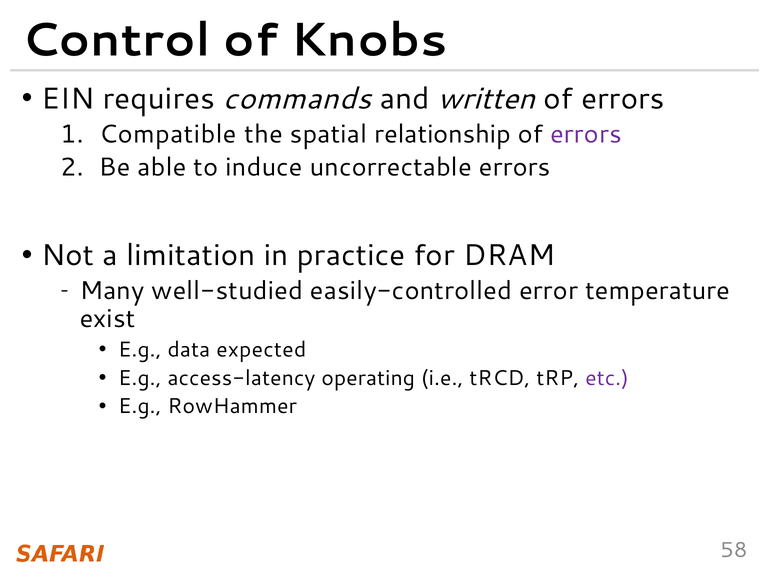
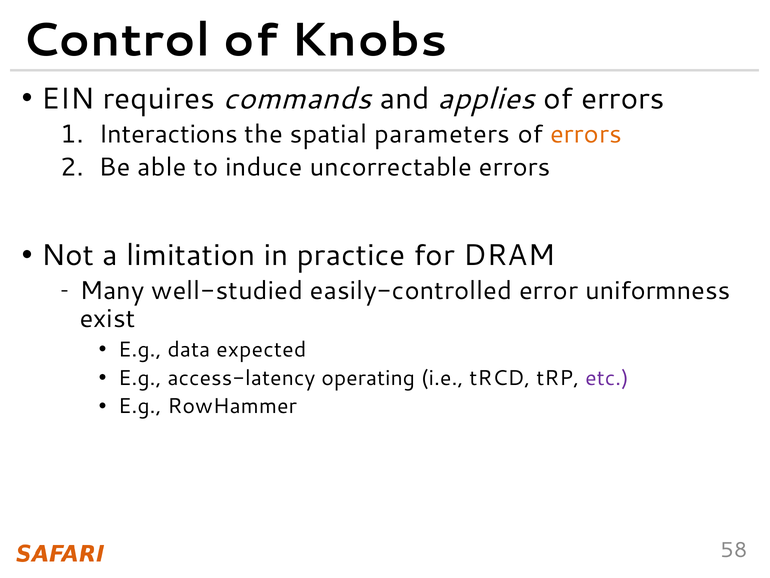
written: written -> applies (486, 99)
Compatible: Compatible -> Interactions (168, 134)
relationship: relationship -> parameters (442, 134)
errors colour: purple -> orange (586, 134)
temperature: temperature -> uniformness (658, 291)
